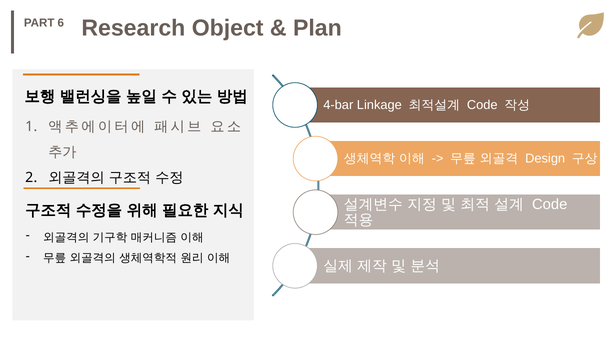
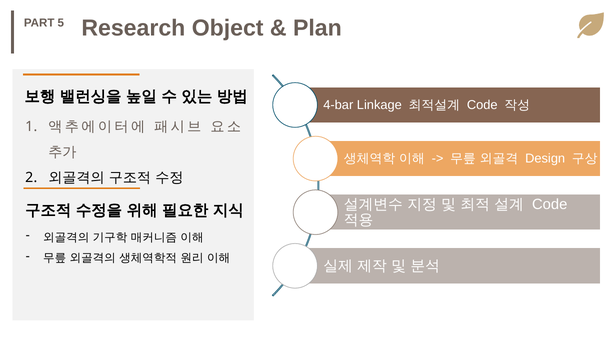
6: 6 -> 5 (61, 23)
